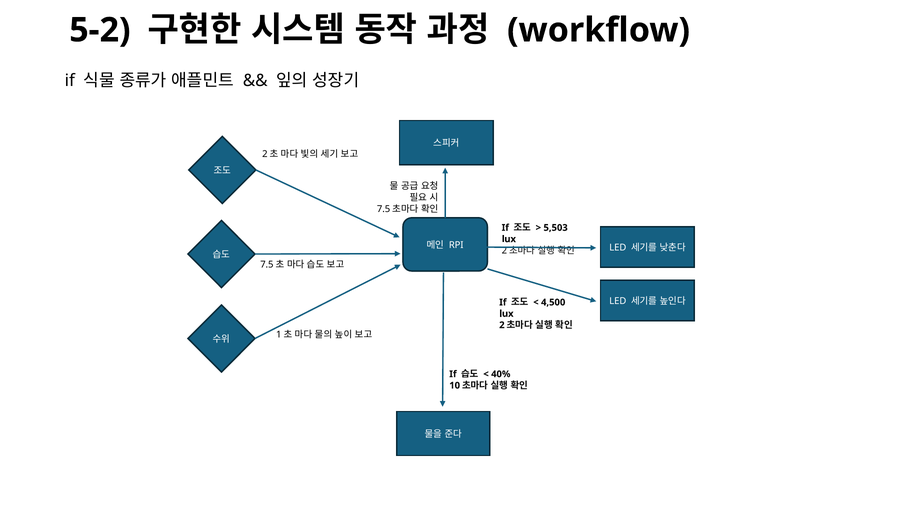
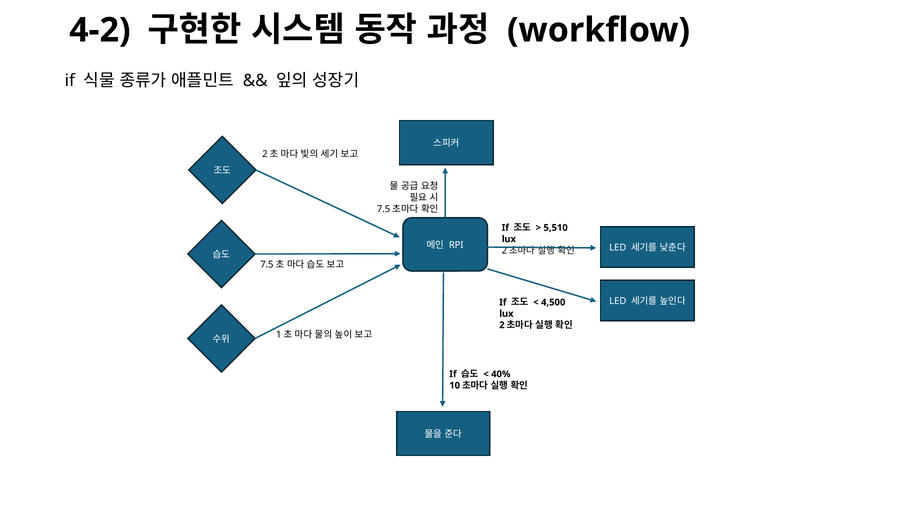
5-2: 5-2 -> 4-2 (100, 30)
5,503: 5,503 -> 5,510 (556, 228)
